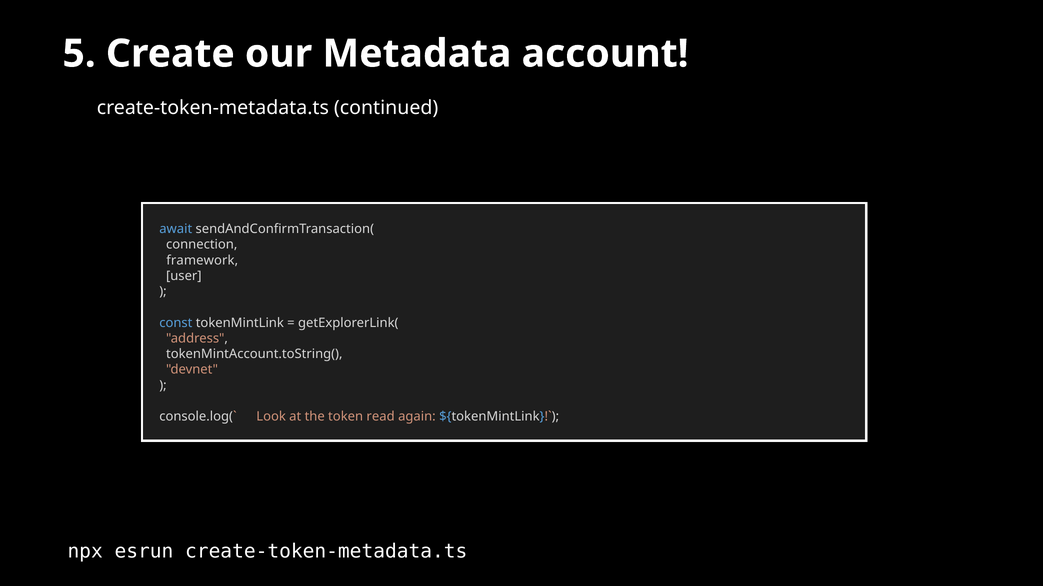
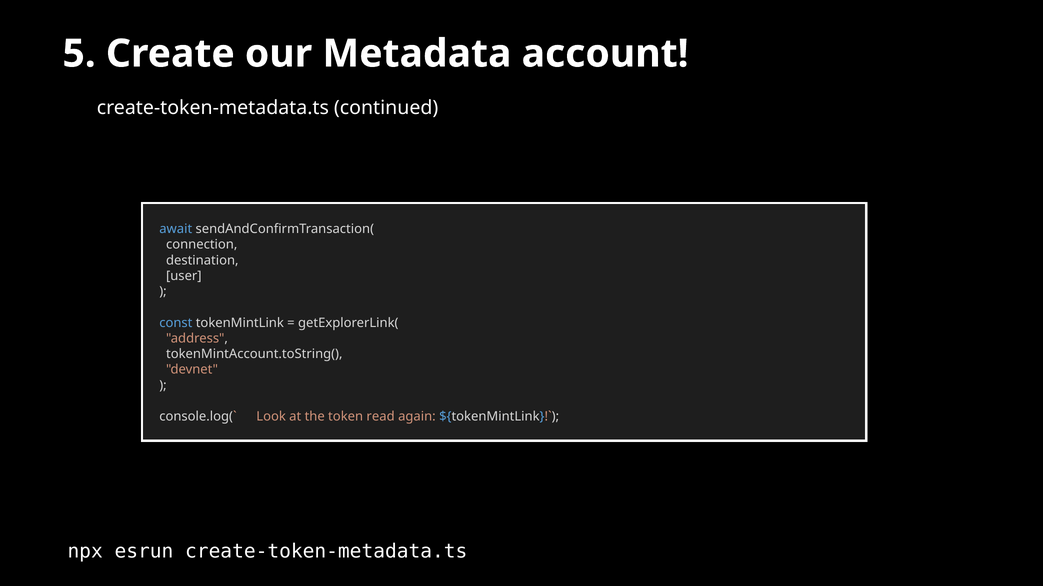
framework: framework -> destination (202, 261)
